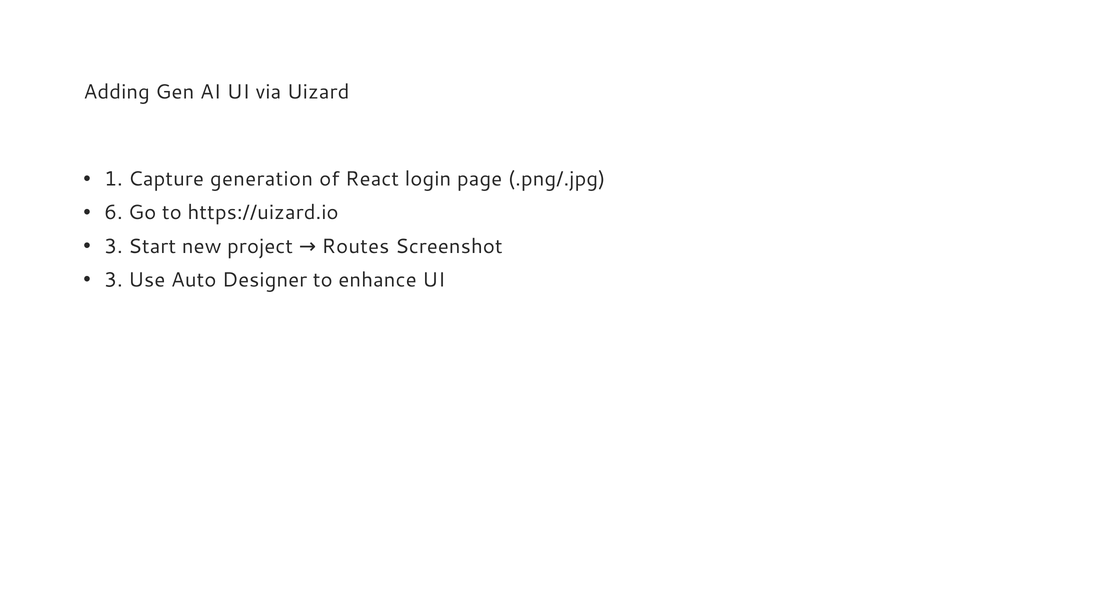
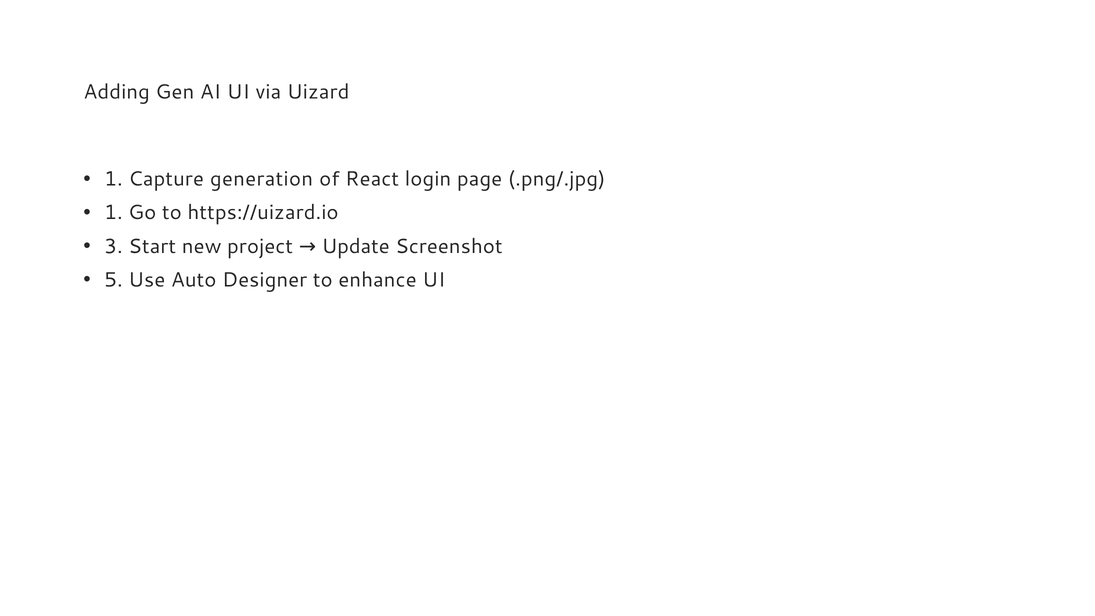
6: 6 -> 1 (113, 213)
Routes: Routes -> Update (356, 246)
3: 3 -> 5 (113, 280)
